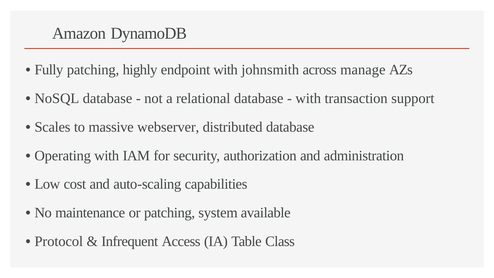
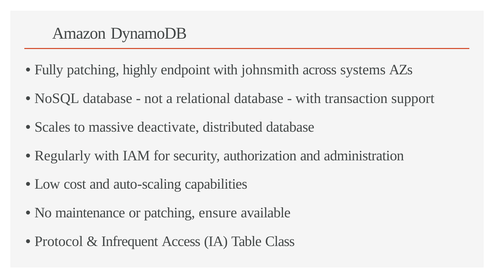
manage: manage -> systems (363, 70)
webserver: webserver -> deactivate (168, 127)
Operating: Operating -> Regularly (63, 156)
system: system -> ensure (218, 213)
